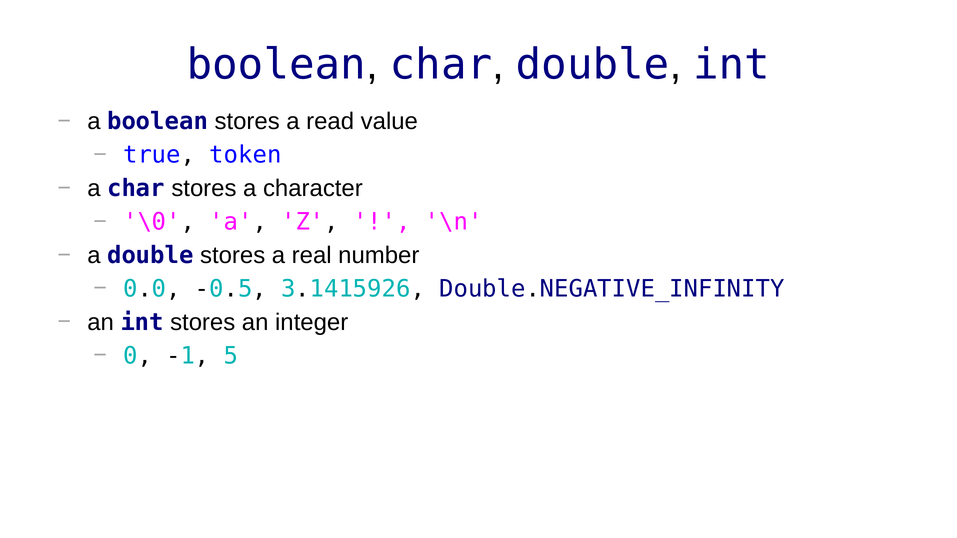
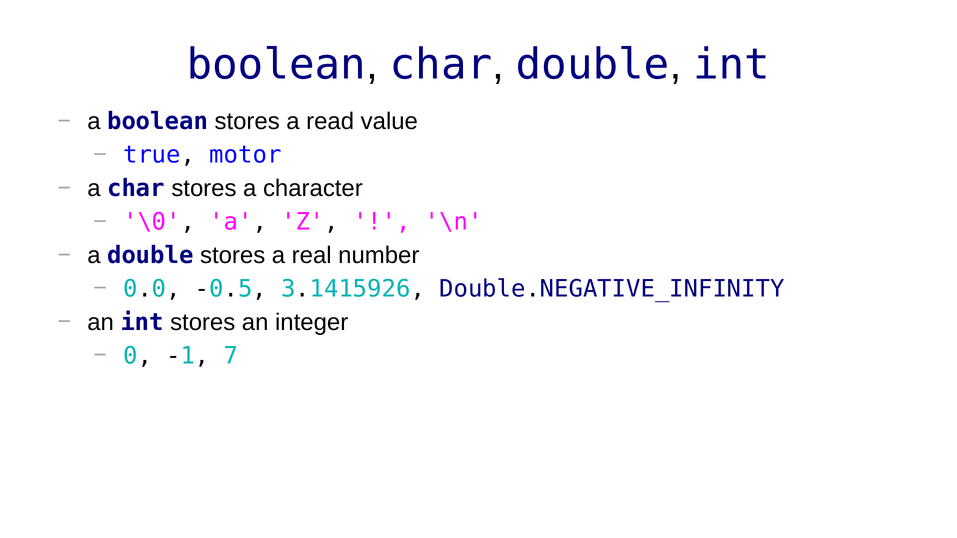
token: token -> motor (245, 155)
5: 5 -> 7 (231, 356)
